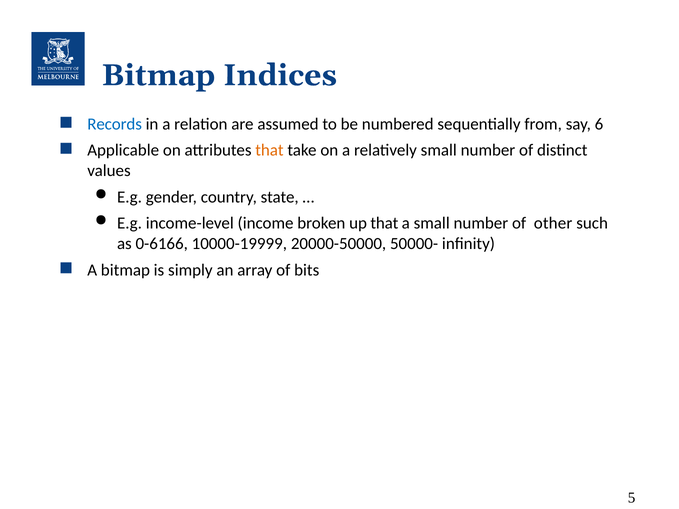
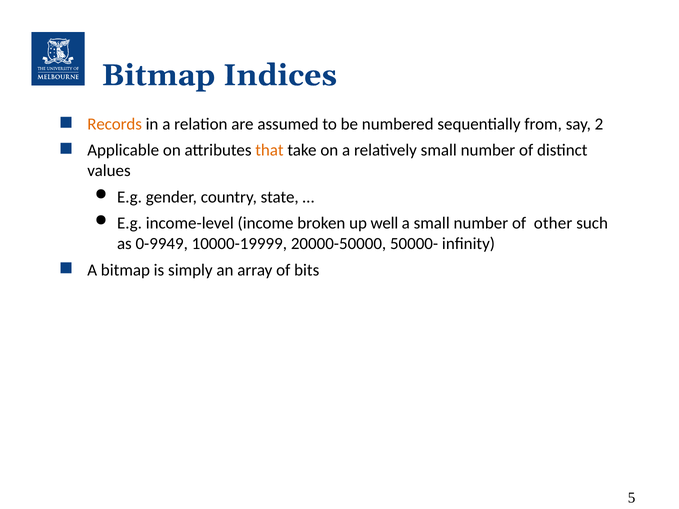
Records colour: blue -> orange (115, 124)
6: 6 -> 2 (599, 124)
up that: that -> well (384, 223)
0-6166: 0-6166 -> 0-9949 (162, 244)
